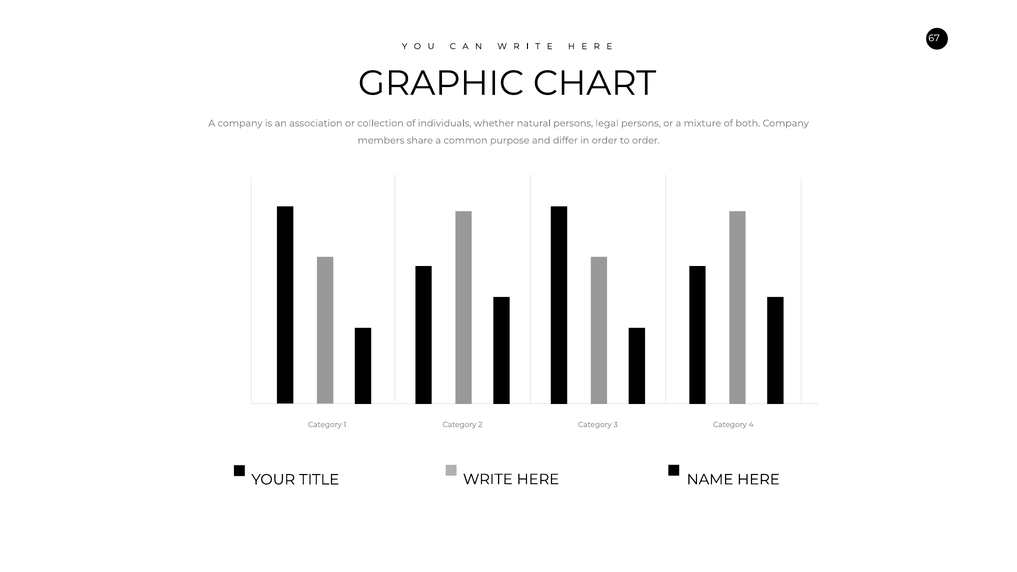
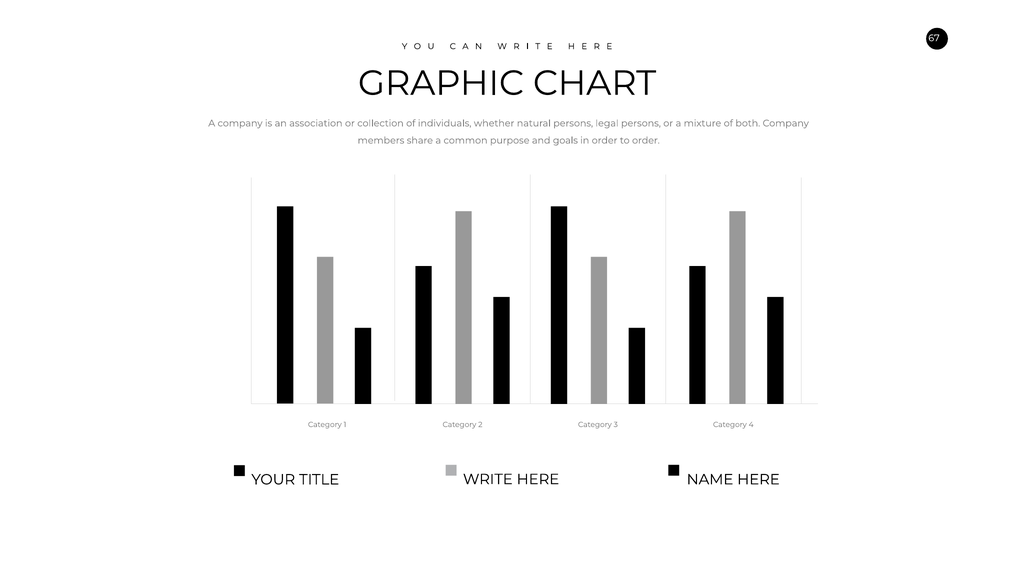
differ: differ -> goals (565, 140)
